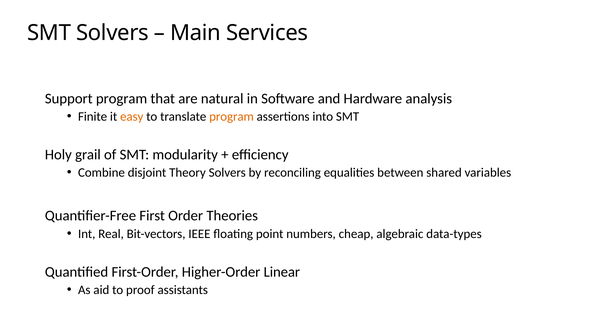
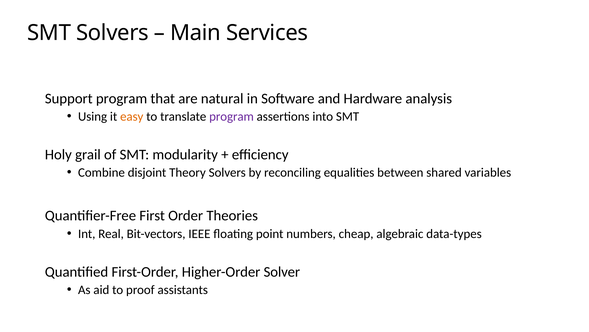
Finite: Finite -> Using (93, 116)
program colour: orange -> purple (232, 116)
Linear: Linear -> Solver (282, 271)
